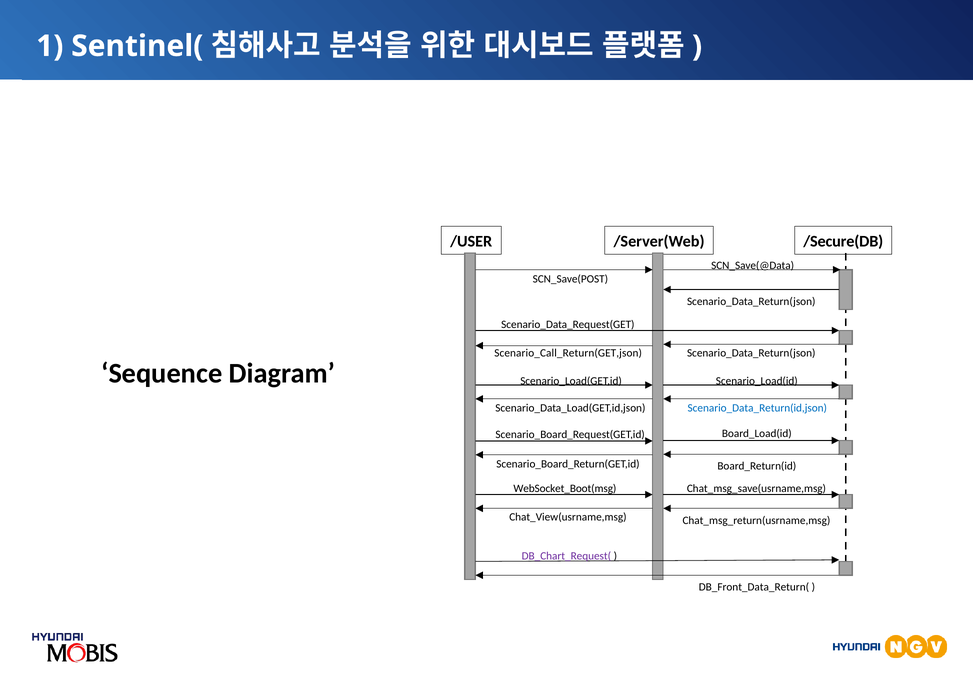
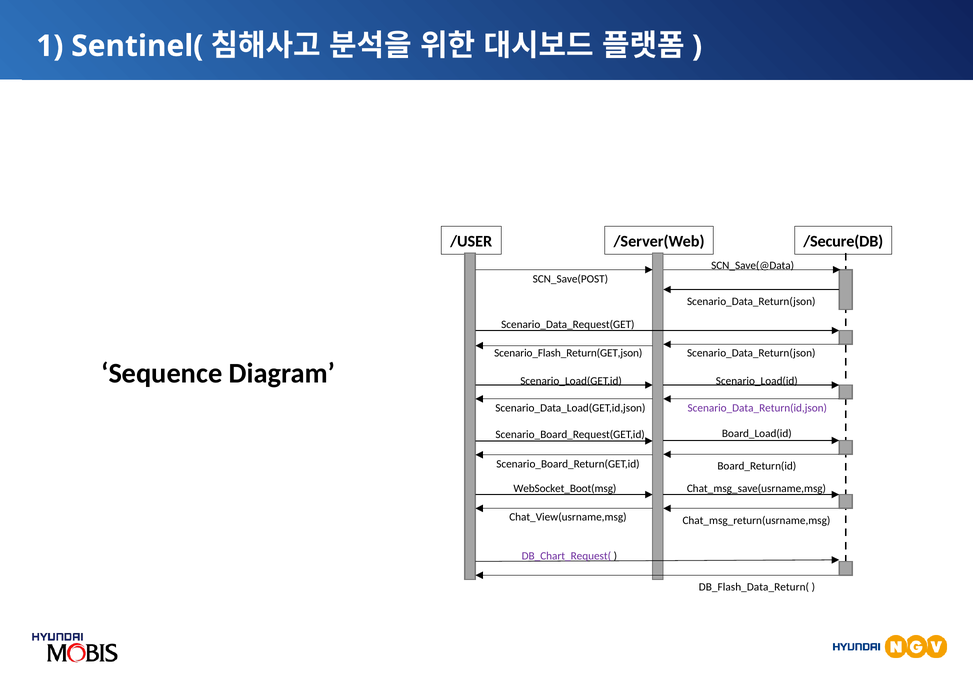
Scenario_Call_Return(GET,json: Scenario_Call_Return(GET,json -> Scenario_Flash_Return(GET,json (568, 353)
Scenario_Data_Return(id,json colour: blue -> purple (757, 408)
DB_Front_Data_Return(: DB_Front_Data_Return( -> DB_Flash_Data_Return( (754, 587)
